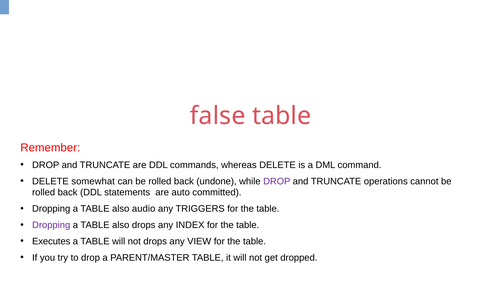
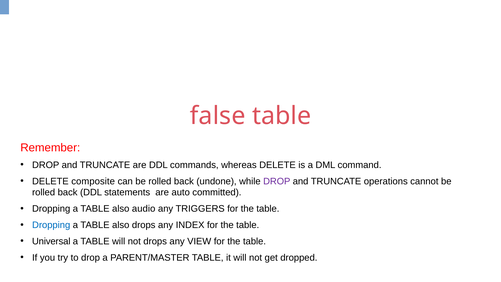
somewhat: somewhat -> composite (93, 181)
Dropping colour: purple -> blue (51, 225)
Executes: Executes -> Universal (51, 241)
